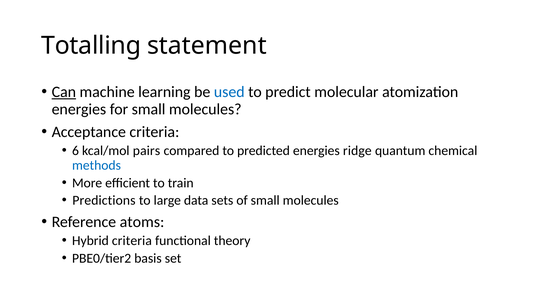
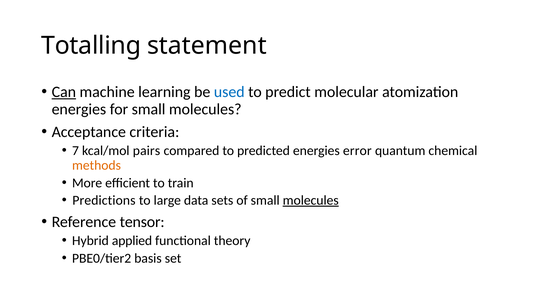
6: 6 -> 7 (76, 151)
ridge: ridge -> error (357, 151)
methods colour: blue -> orange (96, 165)
molecules underline: none -> present (311, 200)
atoms: atoms -> tensor (142, 222)
Hybrid criteria: criteria -> applied (132, 241)
